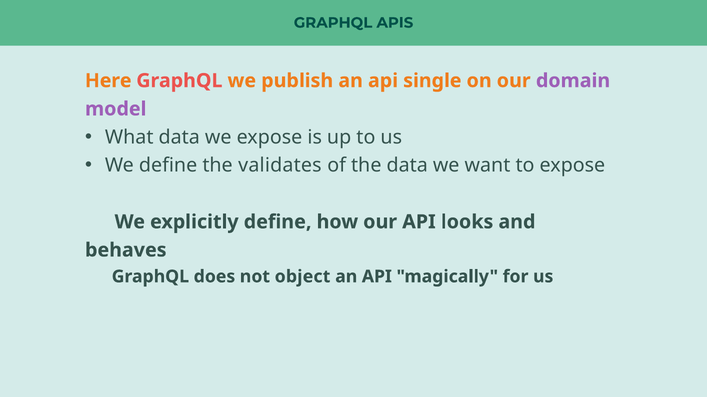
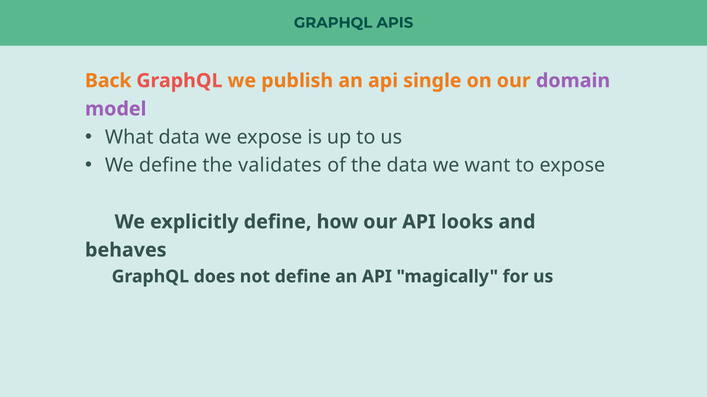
Here: Here -> Back (108, 81)
not object: object -> define (303, 277)
